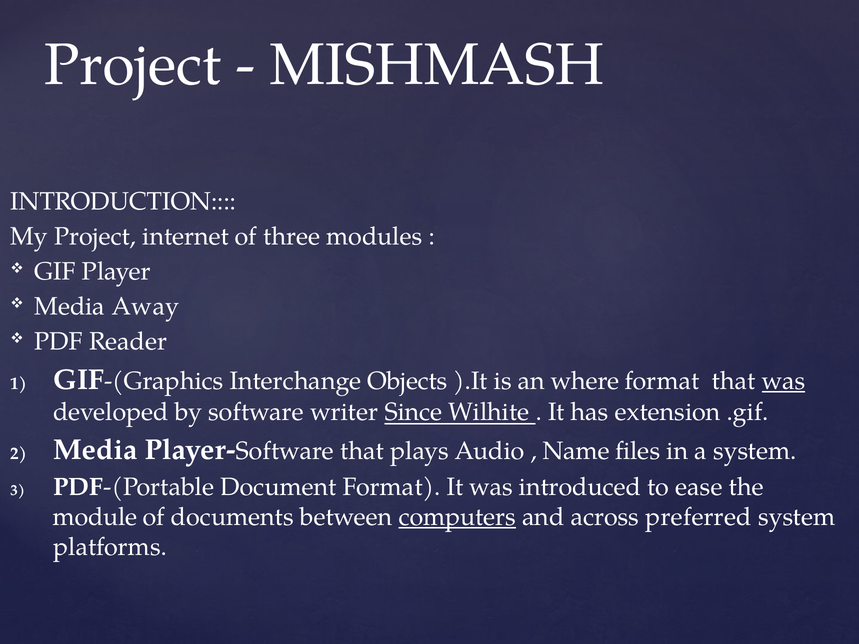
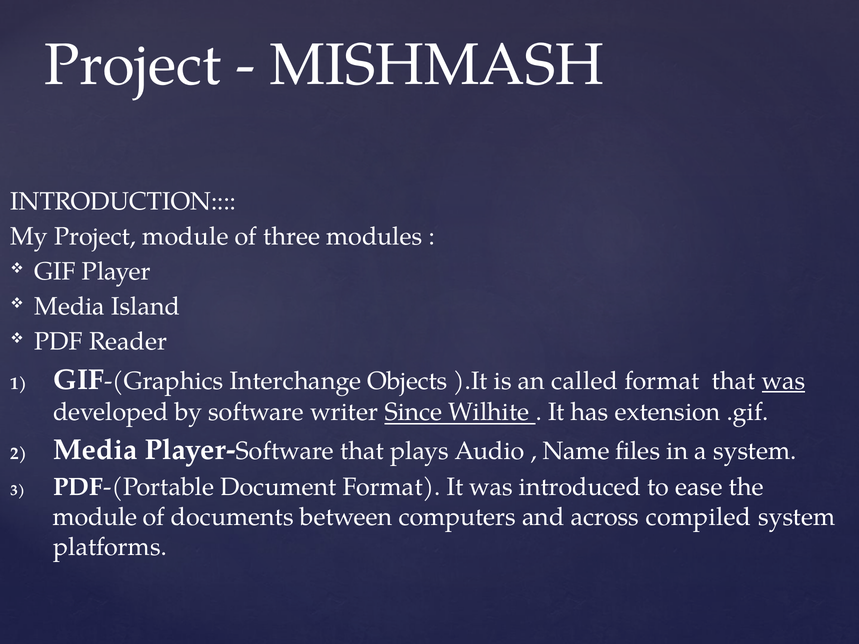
Project internet: internet -> module (185, 237)
Away: Away -> Island (146, 307)
where: where -> called (585, 381)
computers underline: present -> none (457, 517)
preferred: preferred -> compiled (698, 517)
